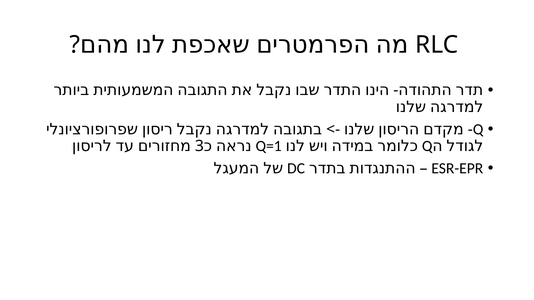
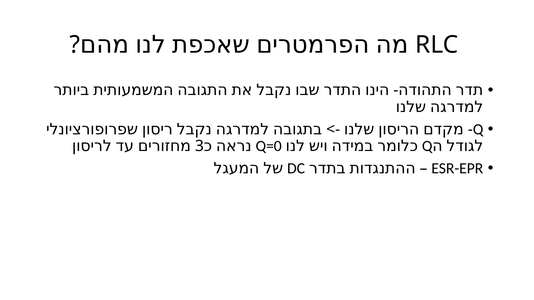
Q=1: Q=1 -> Q=0 (269, 146)
